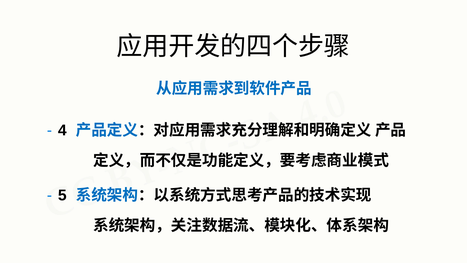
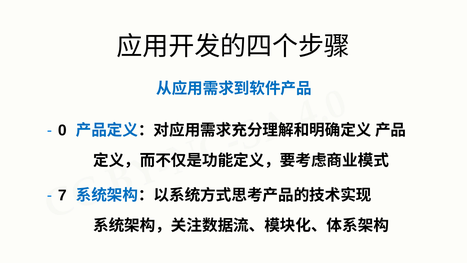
4: 4 -> 0 (62, 130)
5: 5 -> 7 (62, 195)
